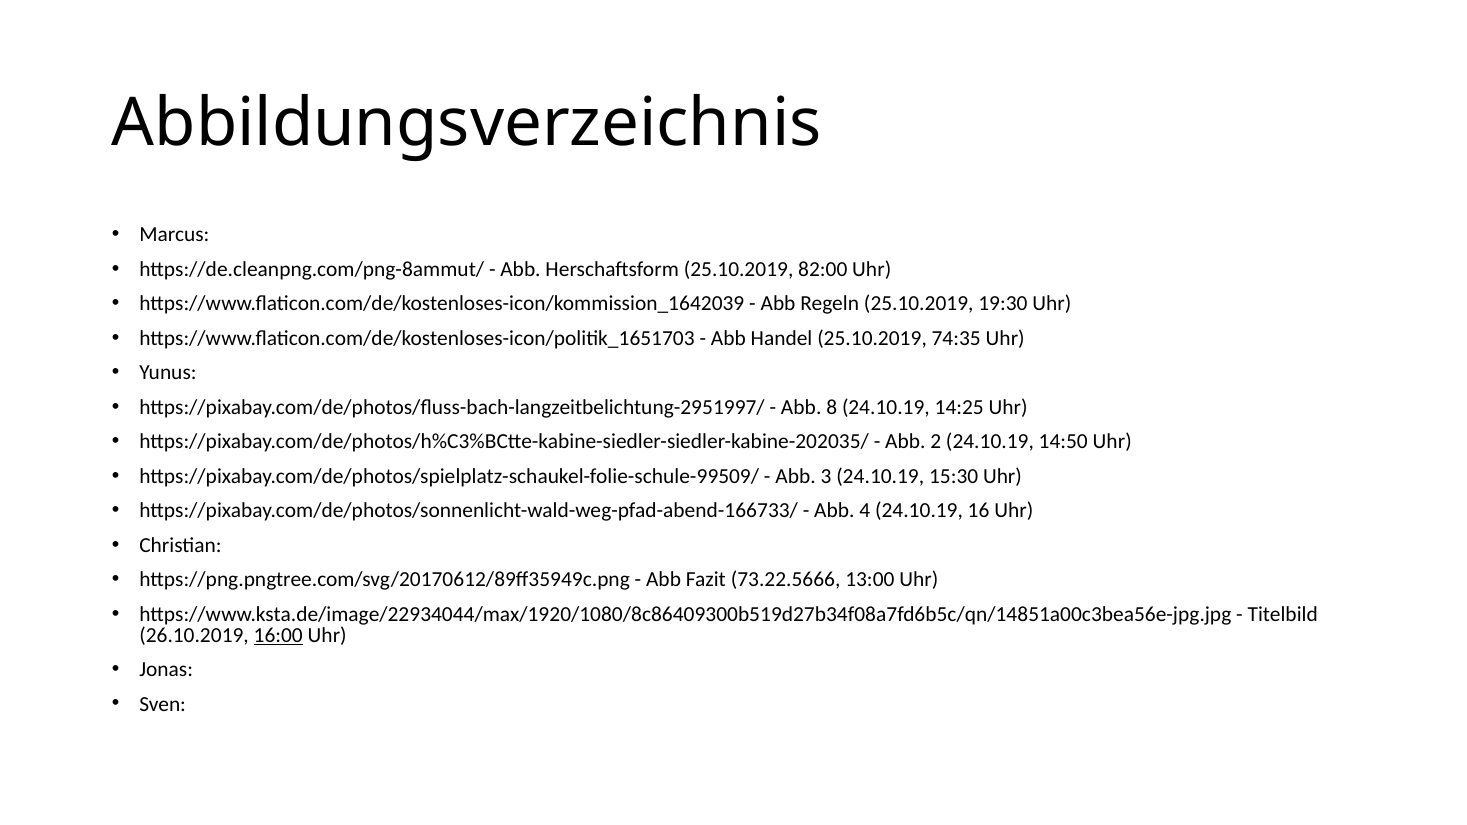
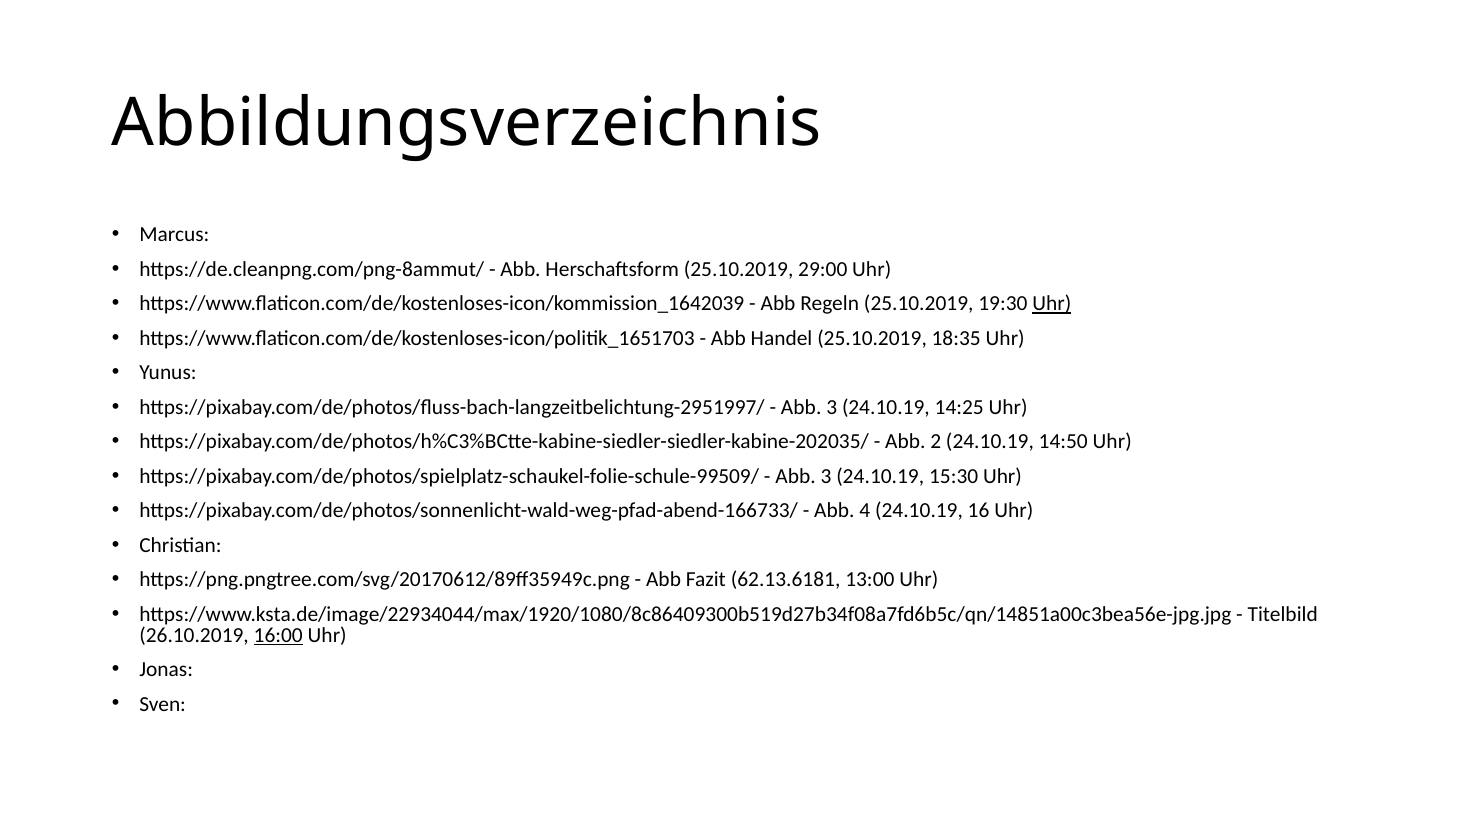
82:00: 82:00 -> 29:00 (823, 269)
Uhr underline: none -> present (1052, 304)
74:35: 74:35 -> 18:35 (956, 338)
8: 8 -> 3 (832, 407)
73.22.5666: 73.22.5666 -> 62.13.6181 (786, 580)
